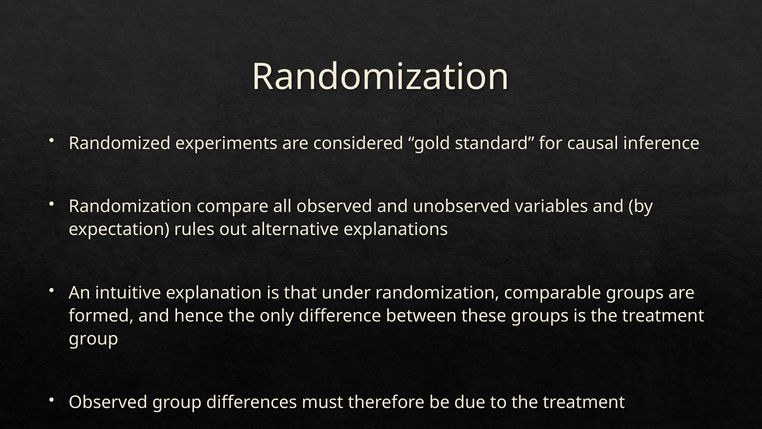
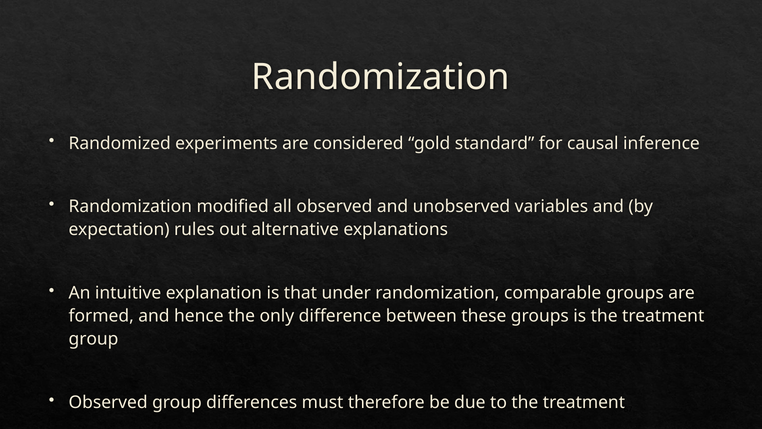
compare: compare -> modified (233, 206)
